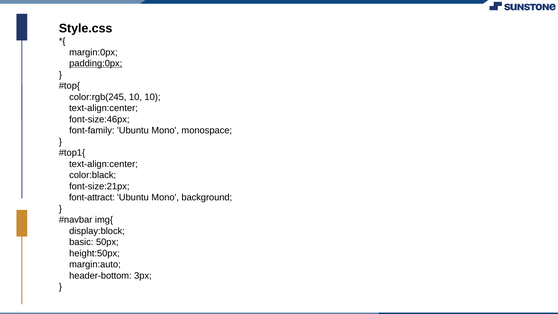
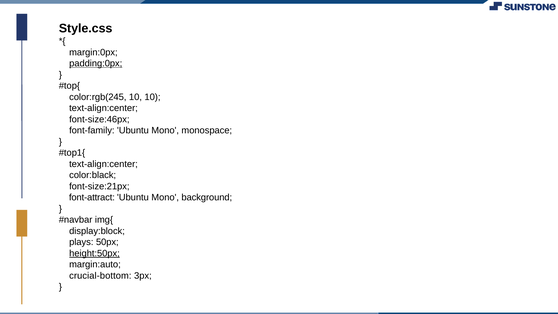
basic: basic -> plays (81, 242)
height:50px underline: none -> present (94, 253)
header-bottom: header-bottom -> crucial-bottom (100, 276)
